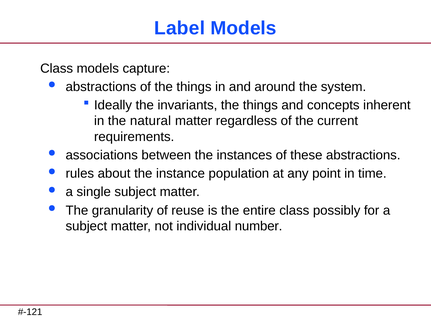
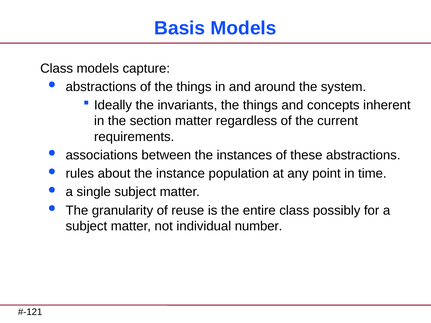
Label: Label -> Basis (180, 28)
natural: natural -> section (151, 121)
